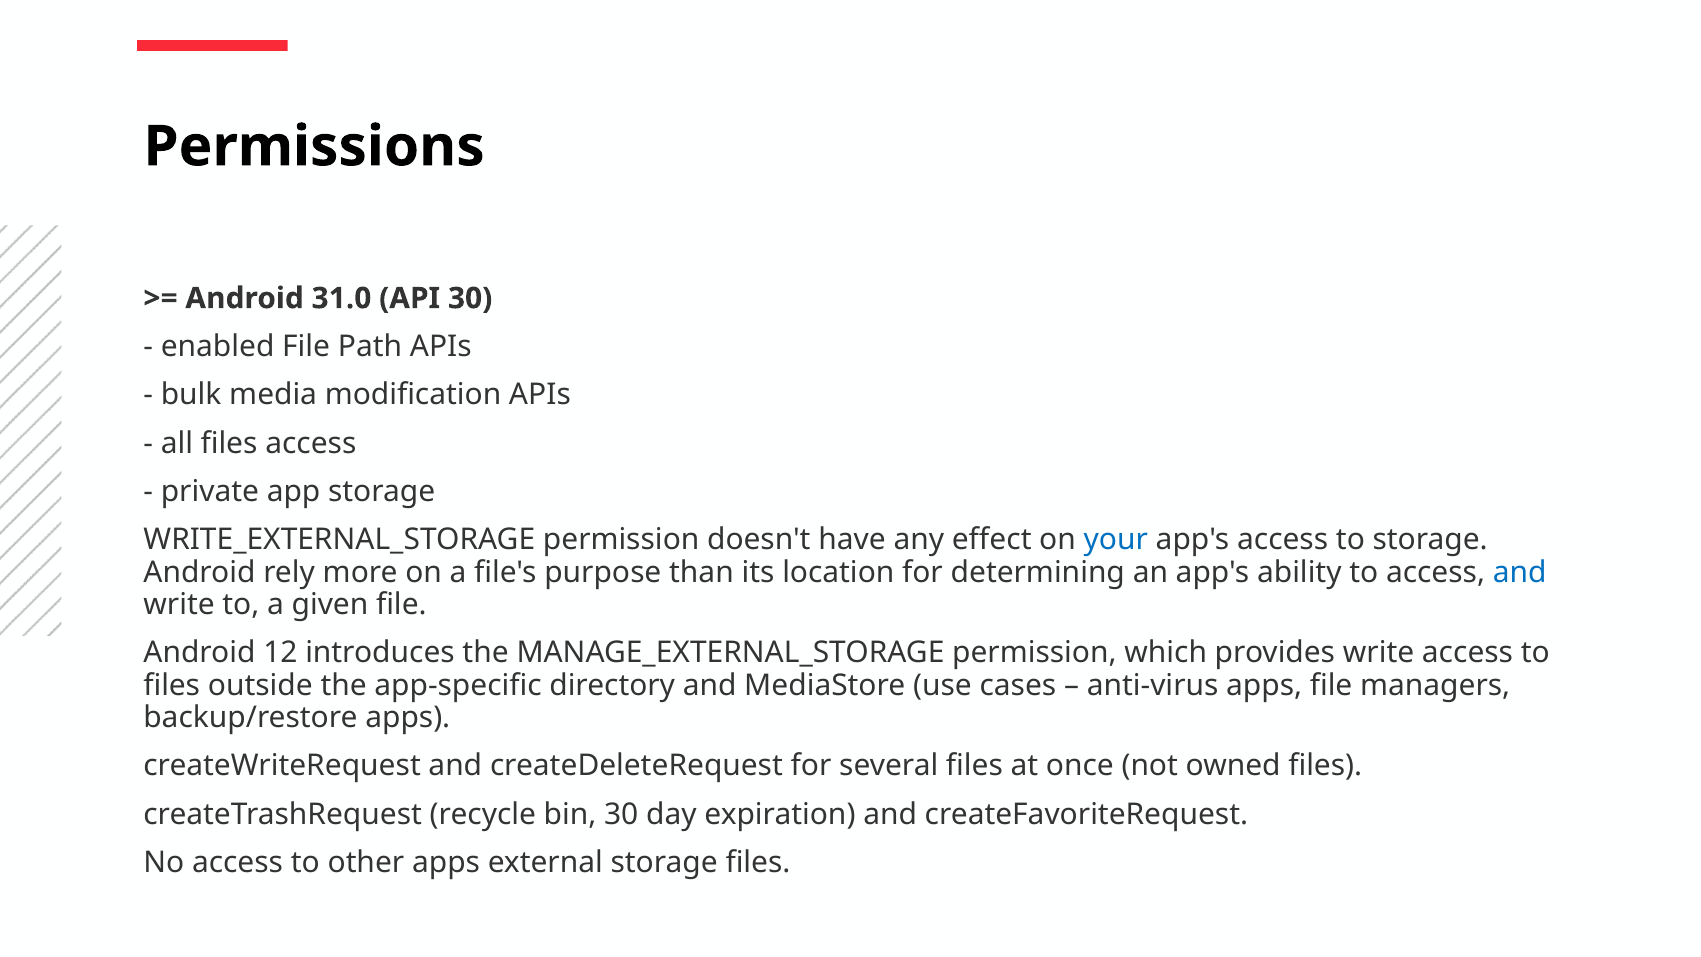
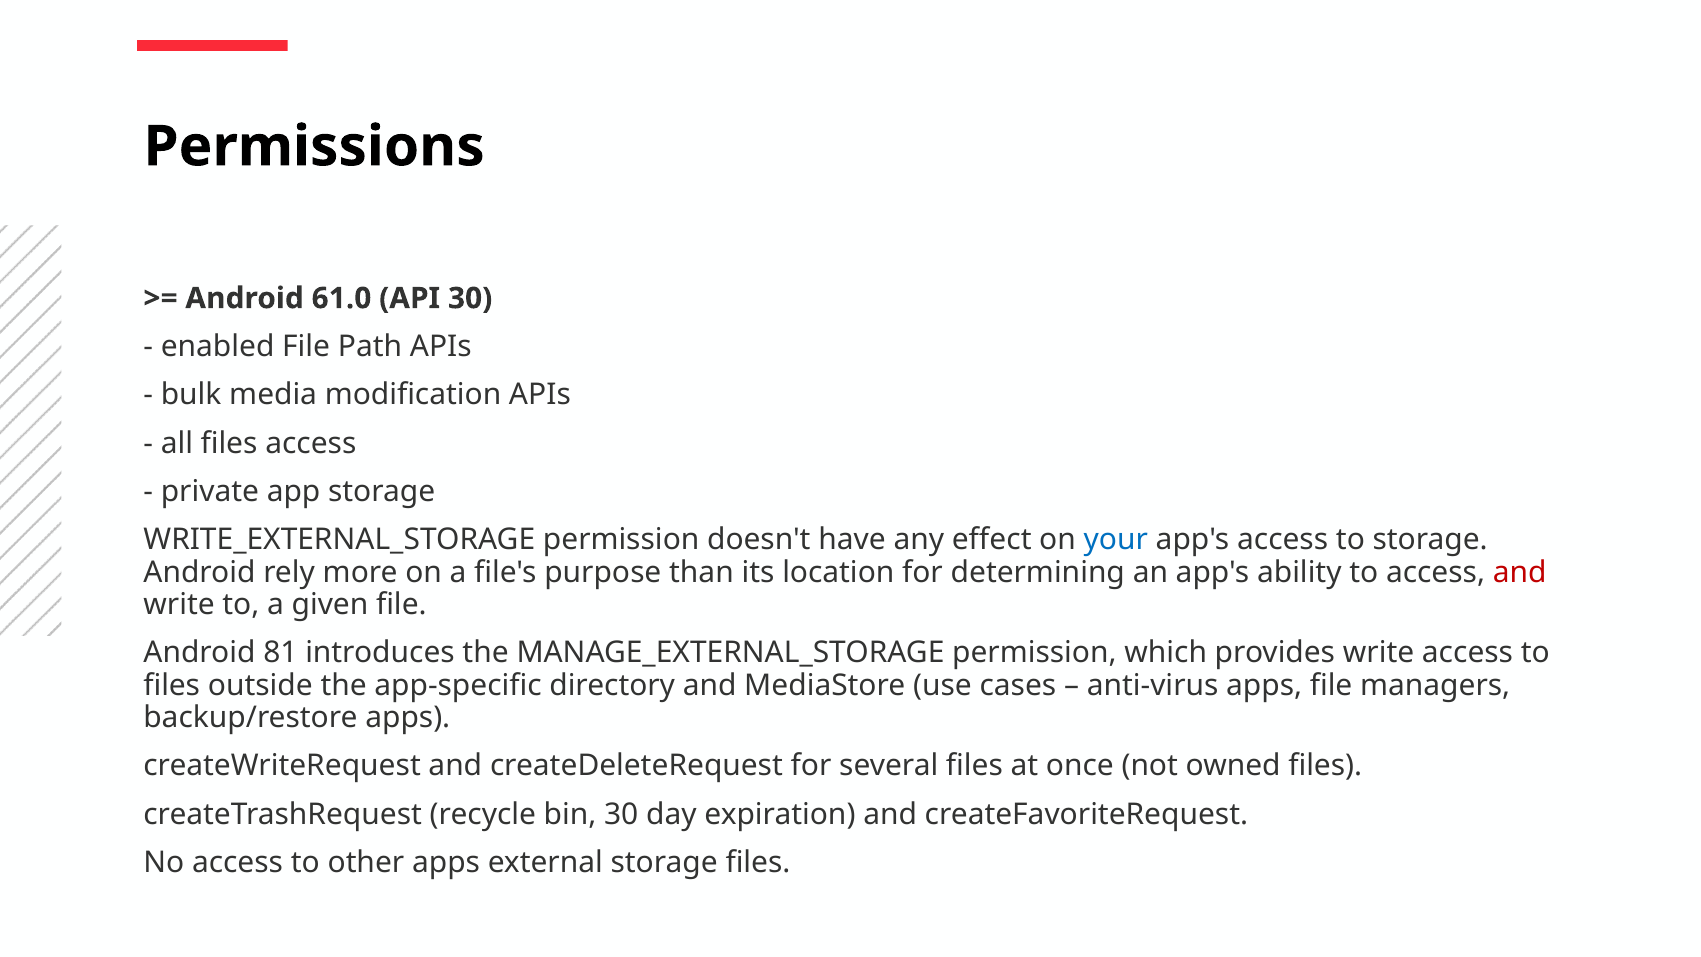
31.0: 31.0 -> 61.0 (342, 298)
and colour: blue -> red (1520, 572)
12: 12 -> 81 (280, 653)
